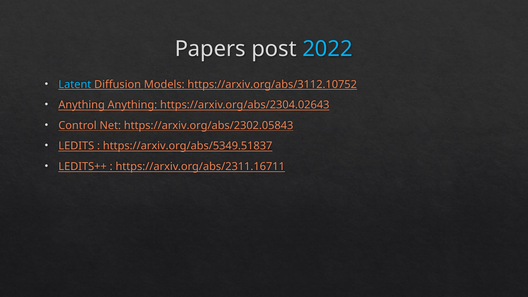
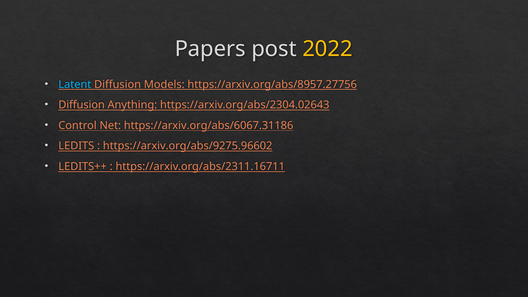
2022 colour: light blue -> yellow (328, 49)
https://arxiv.org/abs/3112.10752: https://arxiv.org/abs/3112.10752 -> https://arxiv.org/abs/8957.27756 (272, 84)
Anything: Anything -> Diffusion (82, 105)
https://arxiv.org/abs/2302.05843: https://arxiv.org/abs/2302.05843 -> https://arxiv.org/abs/6067.31186 (209, 125)
https://arxiv.org/abs/5349.51837: https://arxiv.org/abs/5349.51837 -> https://arxiv.org/abs/9275.96602 (188, 146)
